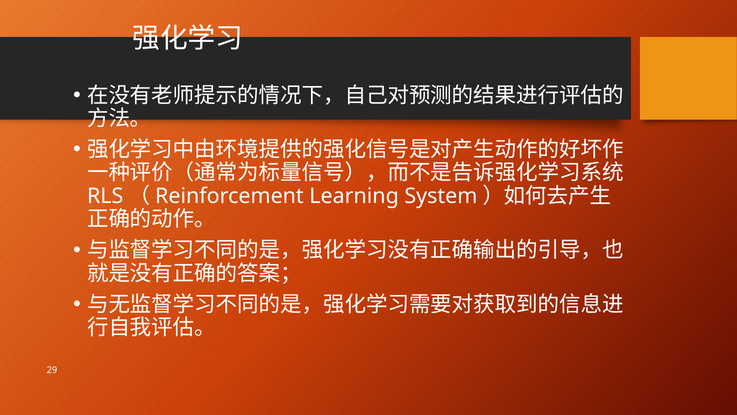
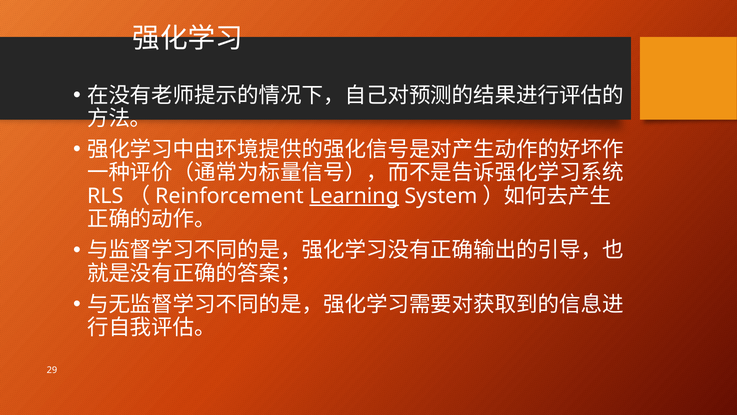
Learning underline: none -> present (354, 196)
